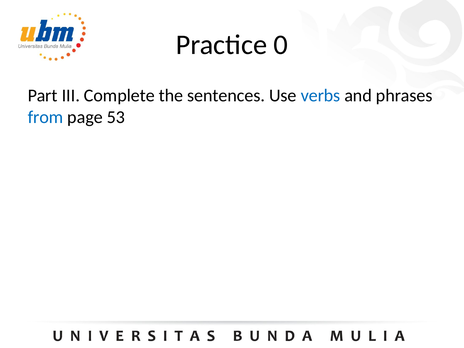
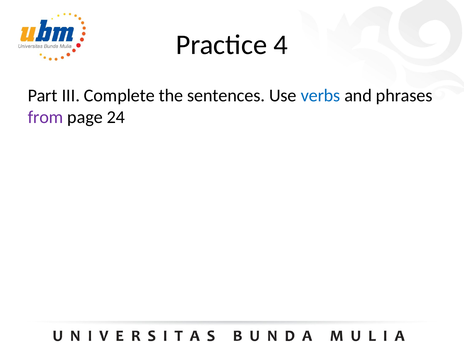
0: 0 -> 4 (281, 45)
from colour: blue -> purple (46, 117)
53: 53 -> 24 (116, 117)
